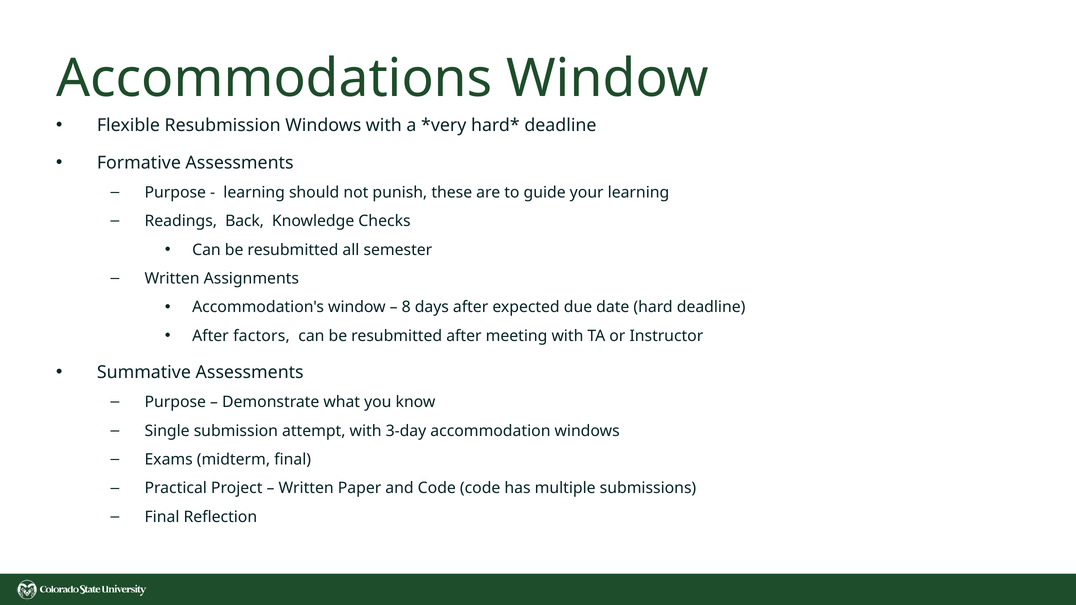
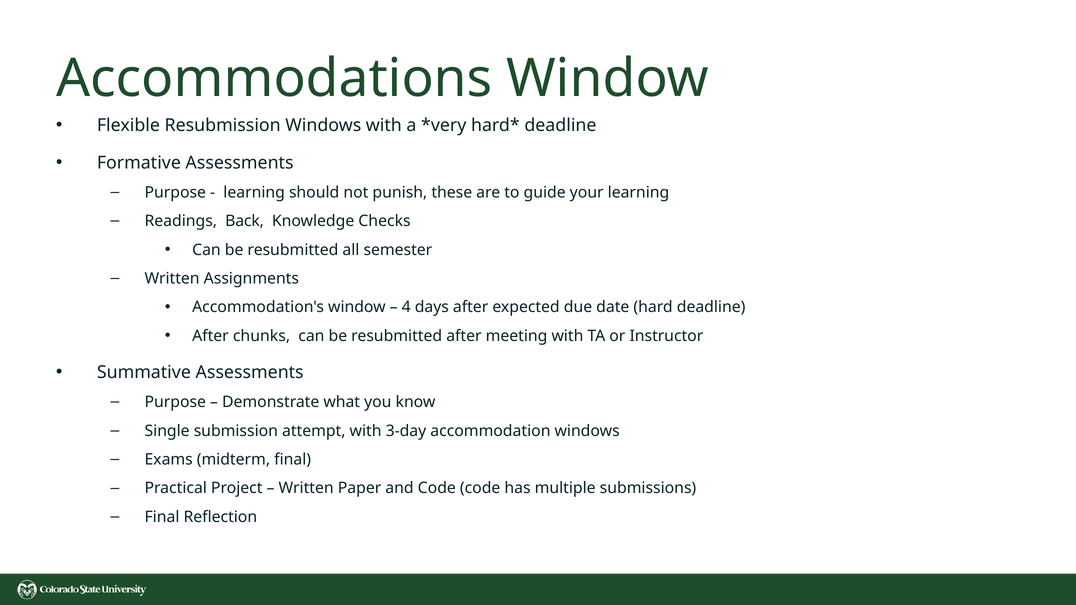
8: 8 -> 4 (406, 307)
factors: factors -> chunks (262, 336)
